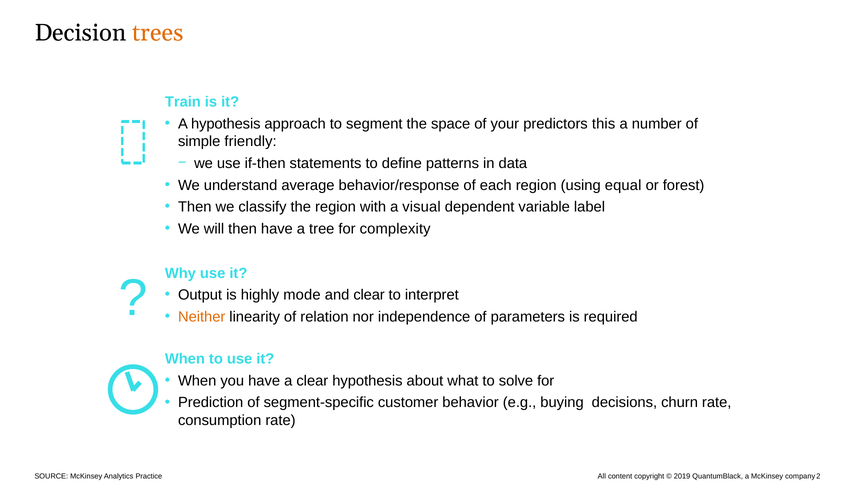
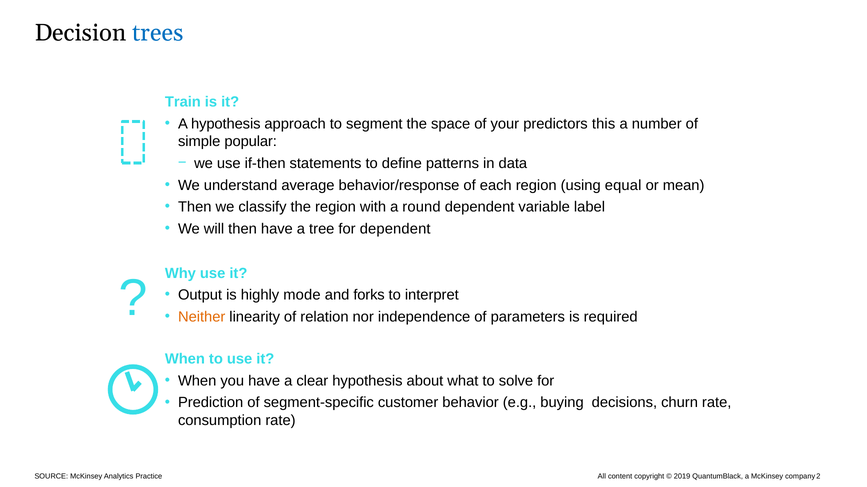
trees colour: orange -> blue (158, 33)
friendly: friendly -> popular (251, 142)
forest: forest -> mean (684, 185)
visual: visual -> round (421, 207)
for complexity: complexity -> dependent (395, 229)
and clear: clear -> forks (369, 295)
